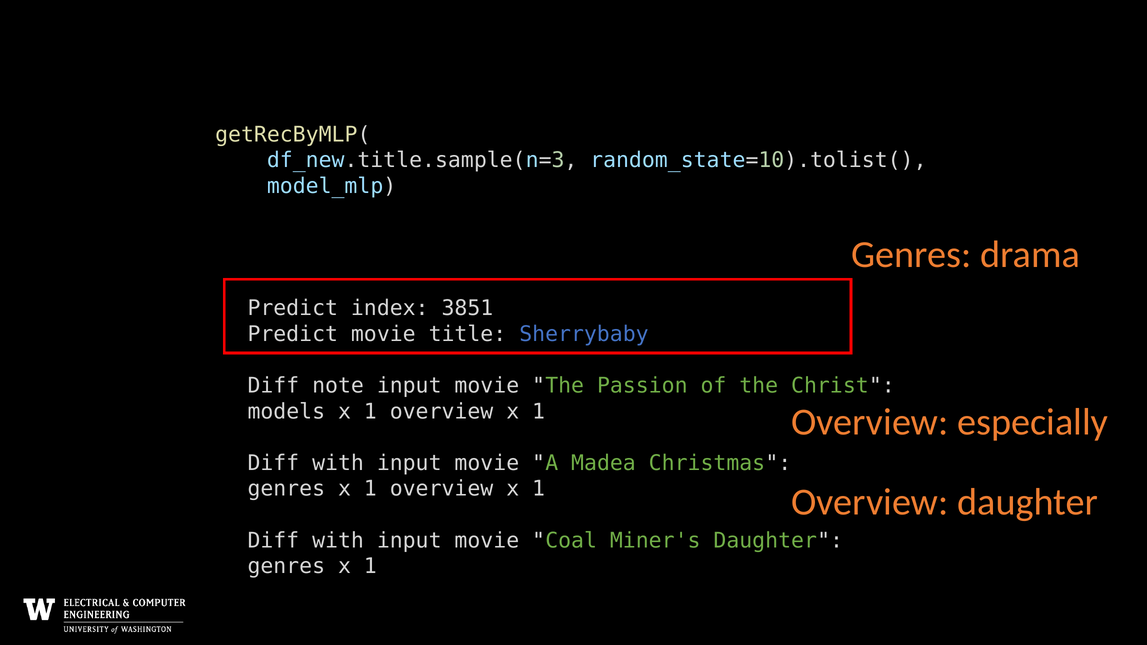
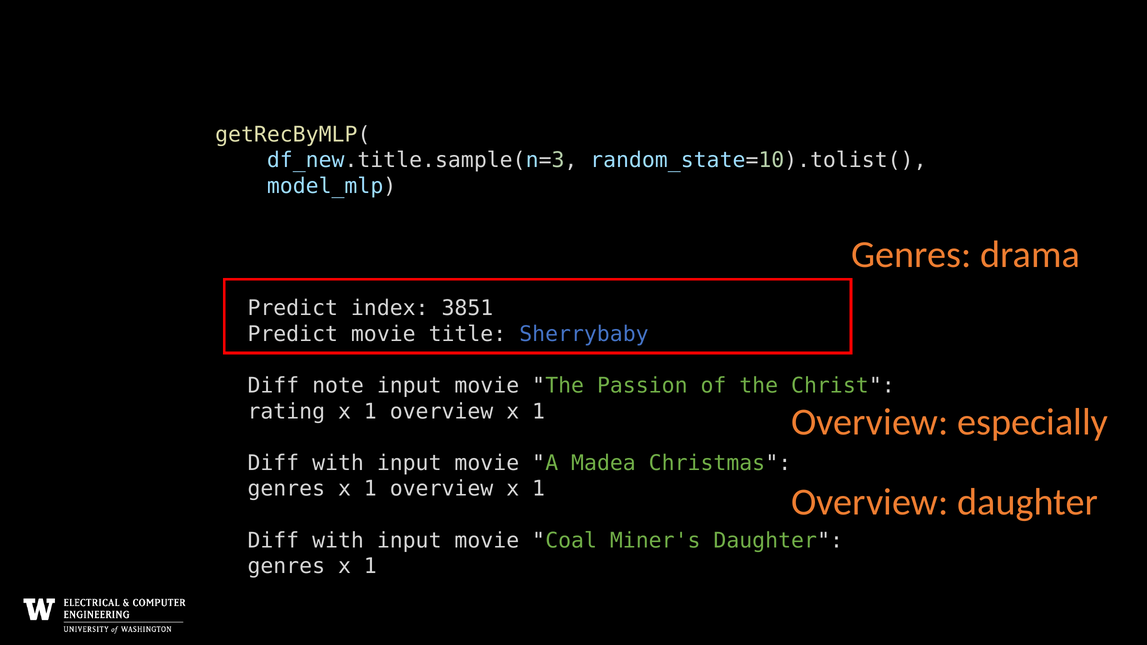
models: models -> rating (286, 412)
